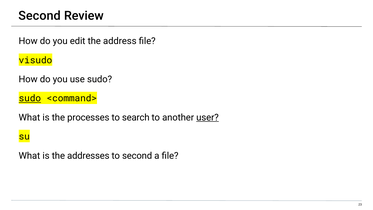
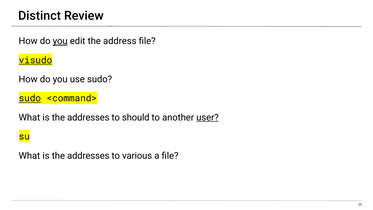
Second: Second -> Distinct (40, 16)
you underline: none -> present (60, 41)
visudo underline: none -> present (35, 60)
processes: processes -> addresses (88, 117)
search: search -> should (136, 117)
to second: second -> various (137, 156)
